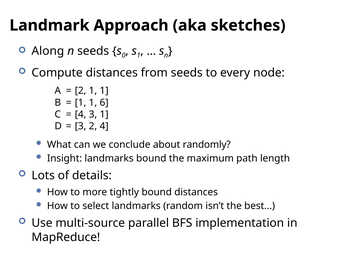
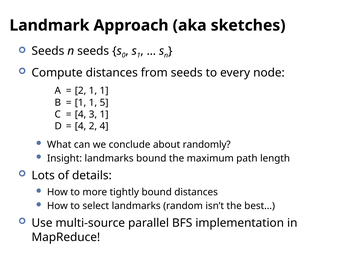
Along: Along -> Seeds (48, 51)
6: 6 -> 5 (104, 103)
3: 3 -> 4 (81, 126)
